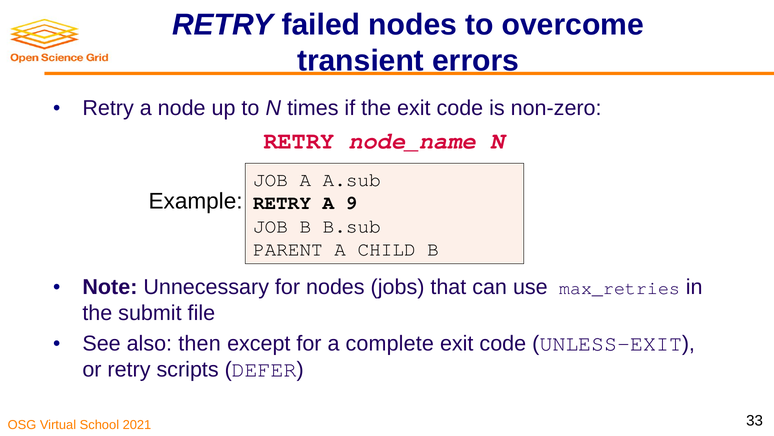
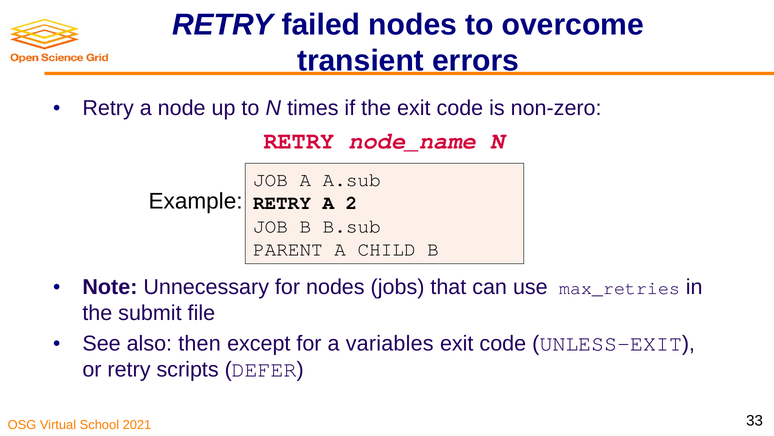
9: 9 -> 2 (352, 203)
complete: complete -> variables (390, 343)
